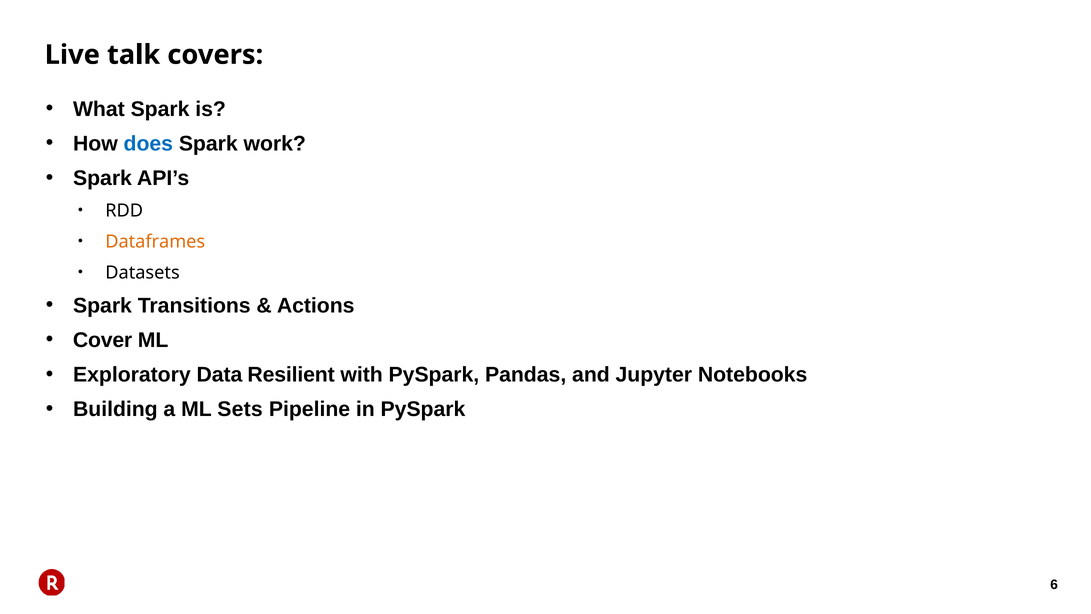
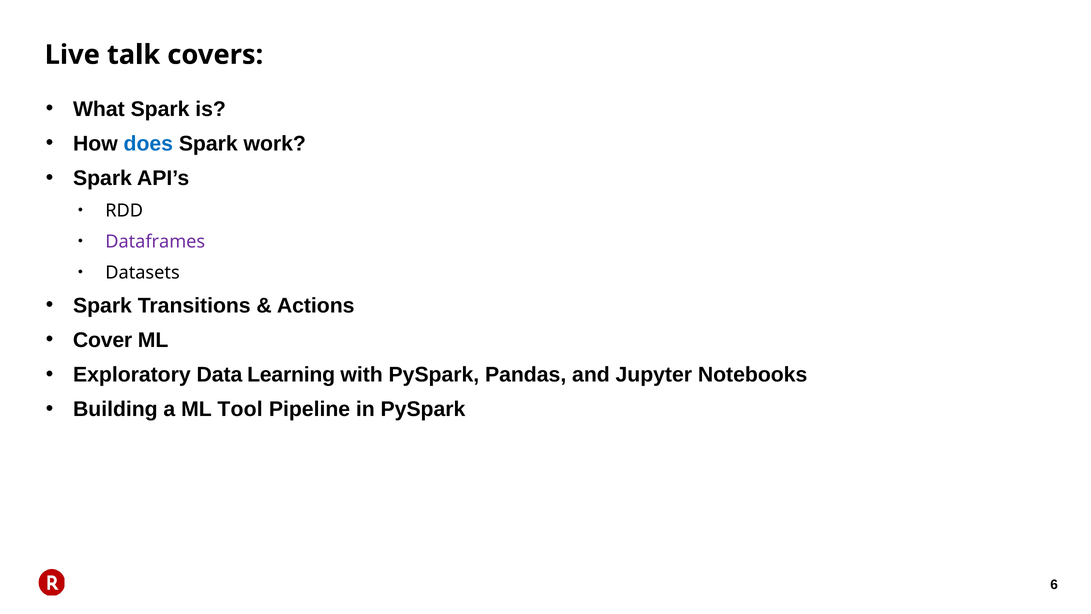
Dataframes colour: orange -> purple (155, 241)
Resilient: Resilient -> Learning (291, 374)
Sets: Sets -> Tool (240, 409)
